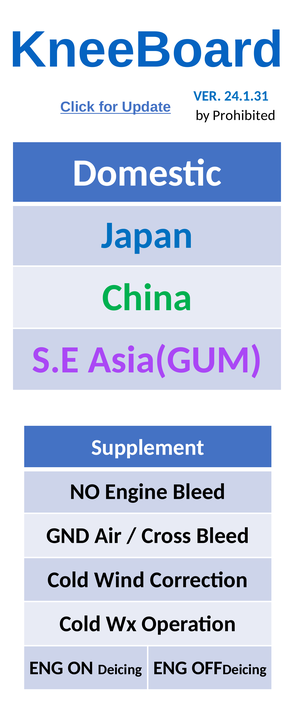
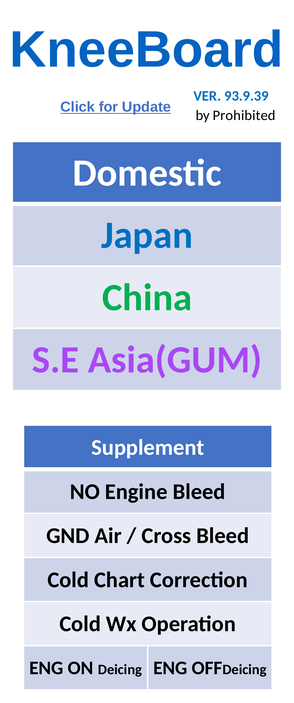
24.1.31: 24.1.31 -> 93.9.39 (246, 96)
Wind: Wind -> Chart (119, 580)
